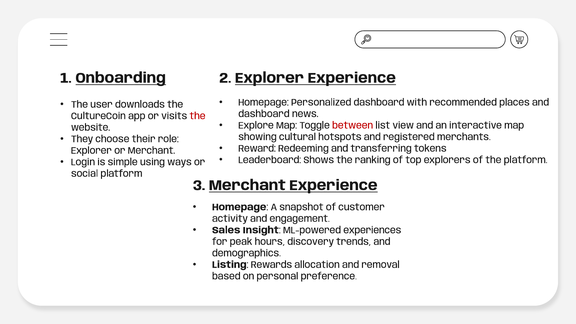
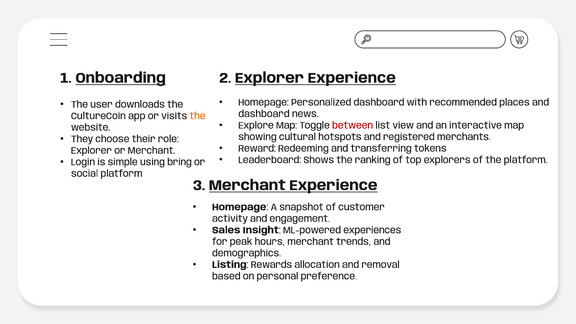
the colour: red -> orange (198, 116)
ways: ways -> bring (180, 162)
hours discovery: discovery -> merchant (311, 242)
